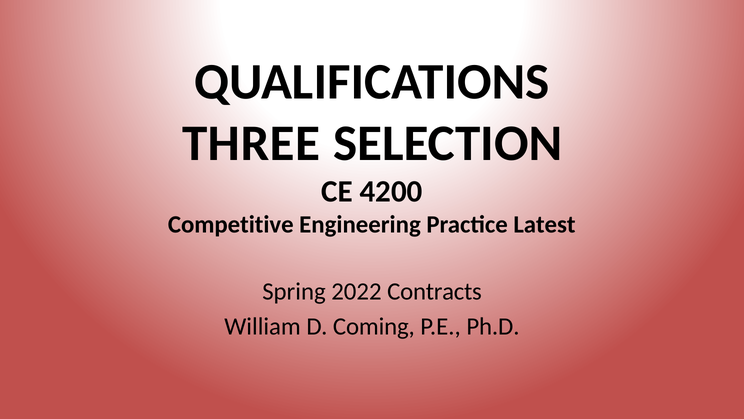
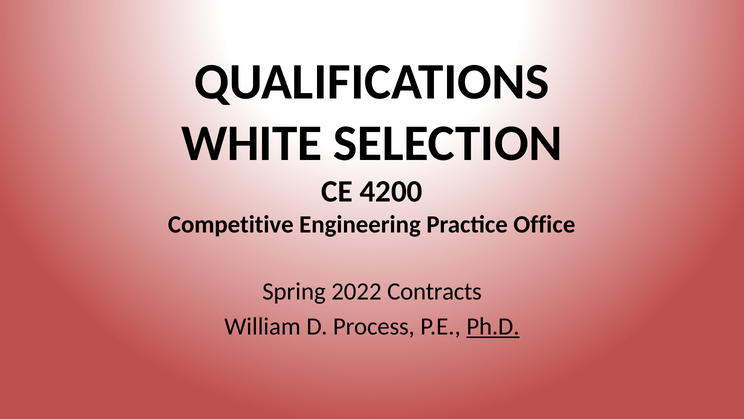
THREE: THREE -> WHITE (252, 143)
Latest: Latest -> Office (544, 224)
Coming: Coming -> Process (374, 326)
Ph.D underline: none -> present (493, 326)
